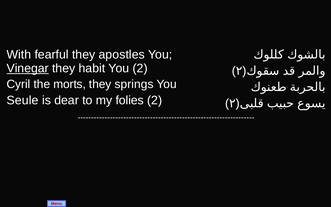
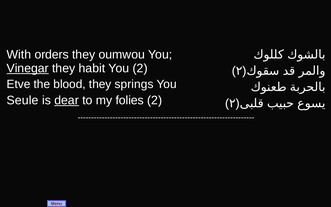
fearful: fearful -> orders (52, 55)
apostles: apostles -> oumwou (122, 55)
Cyril: Cyril -> Etve (19, 84)
morts: morts -> blood (70, 84)
dear underline: none -> present (67, 100)
